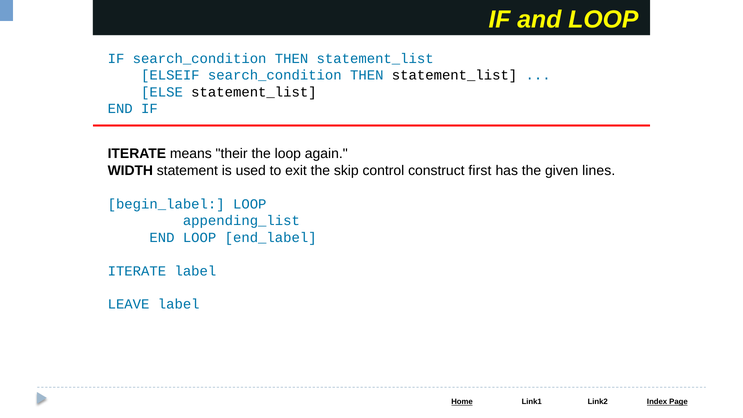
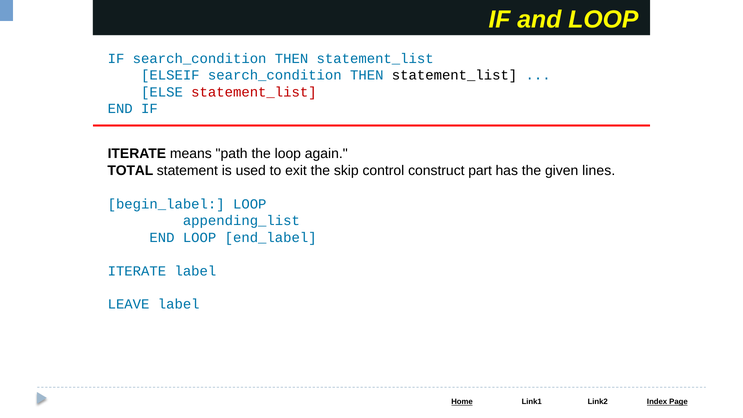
statement_list colour: black -> red (254, 92)
their: their -> path (232, 154)
WIDTH: WIDTH -> TOTAL (130, 170)
first: first -> part (480, 170)
